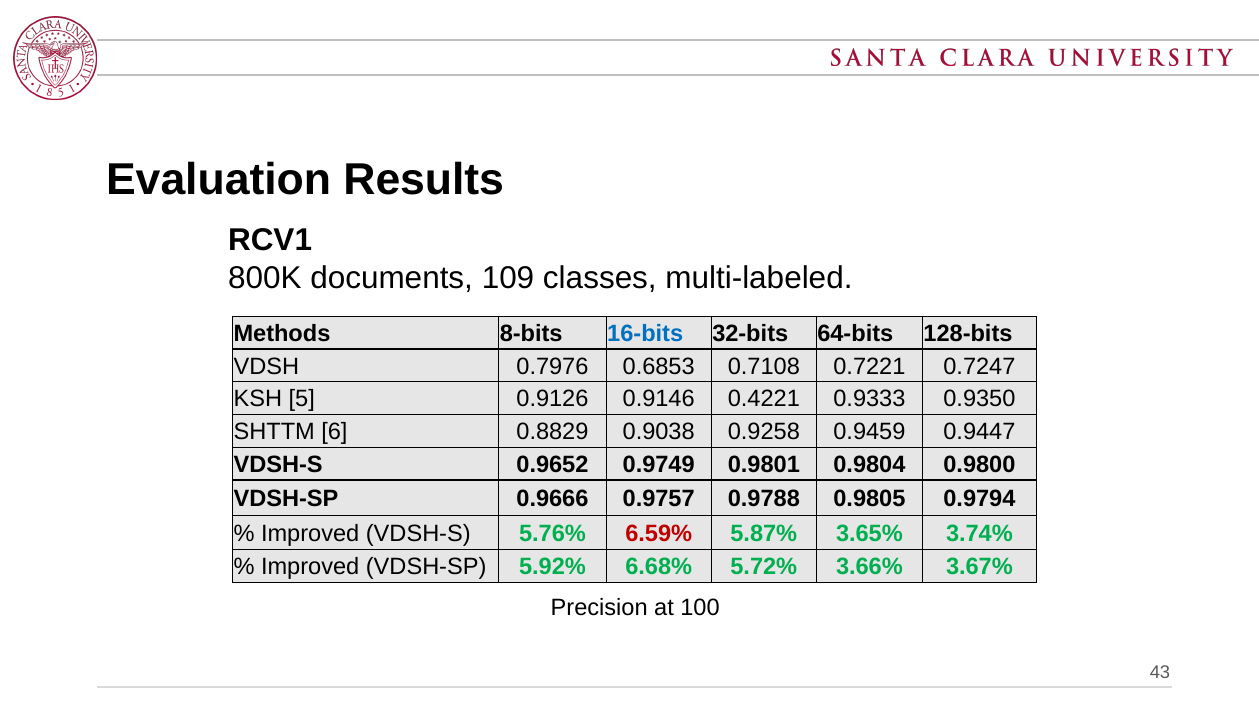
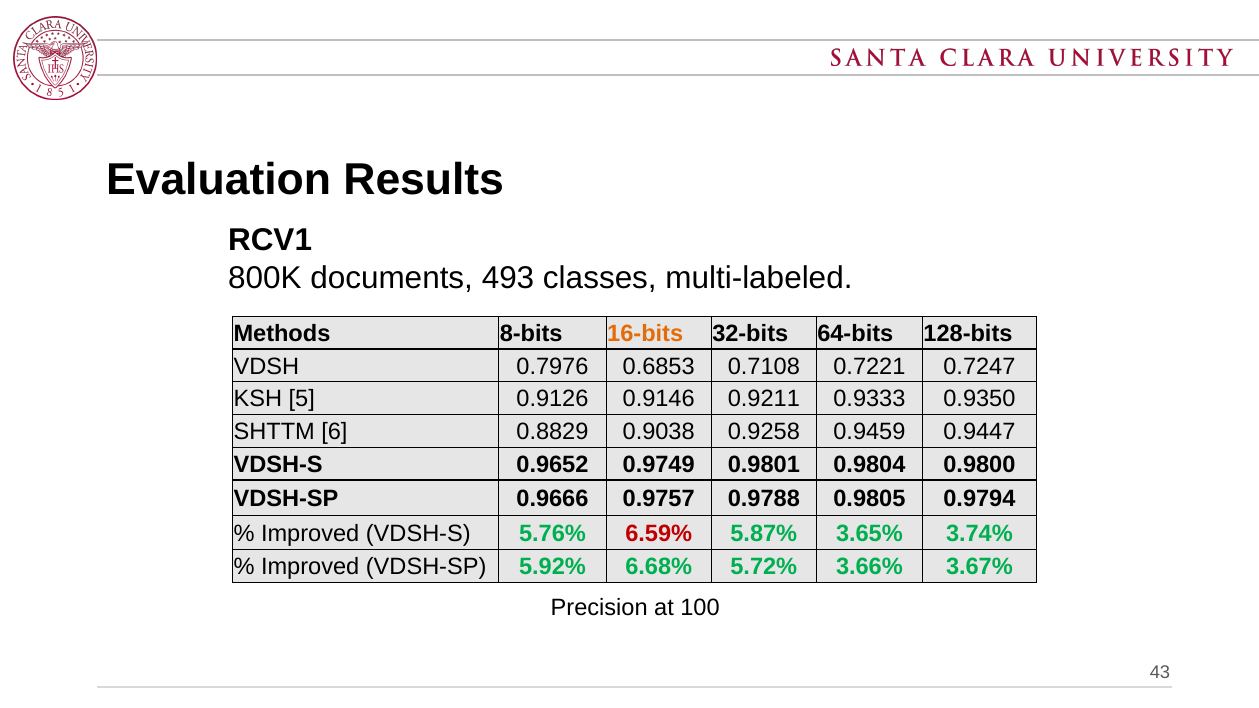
109: 109 -> 493 (508, 278)
16-bits colour: blue -> orange (645, 334)
0.4221: 0.4221 -> 0.9211 (764, 399)
